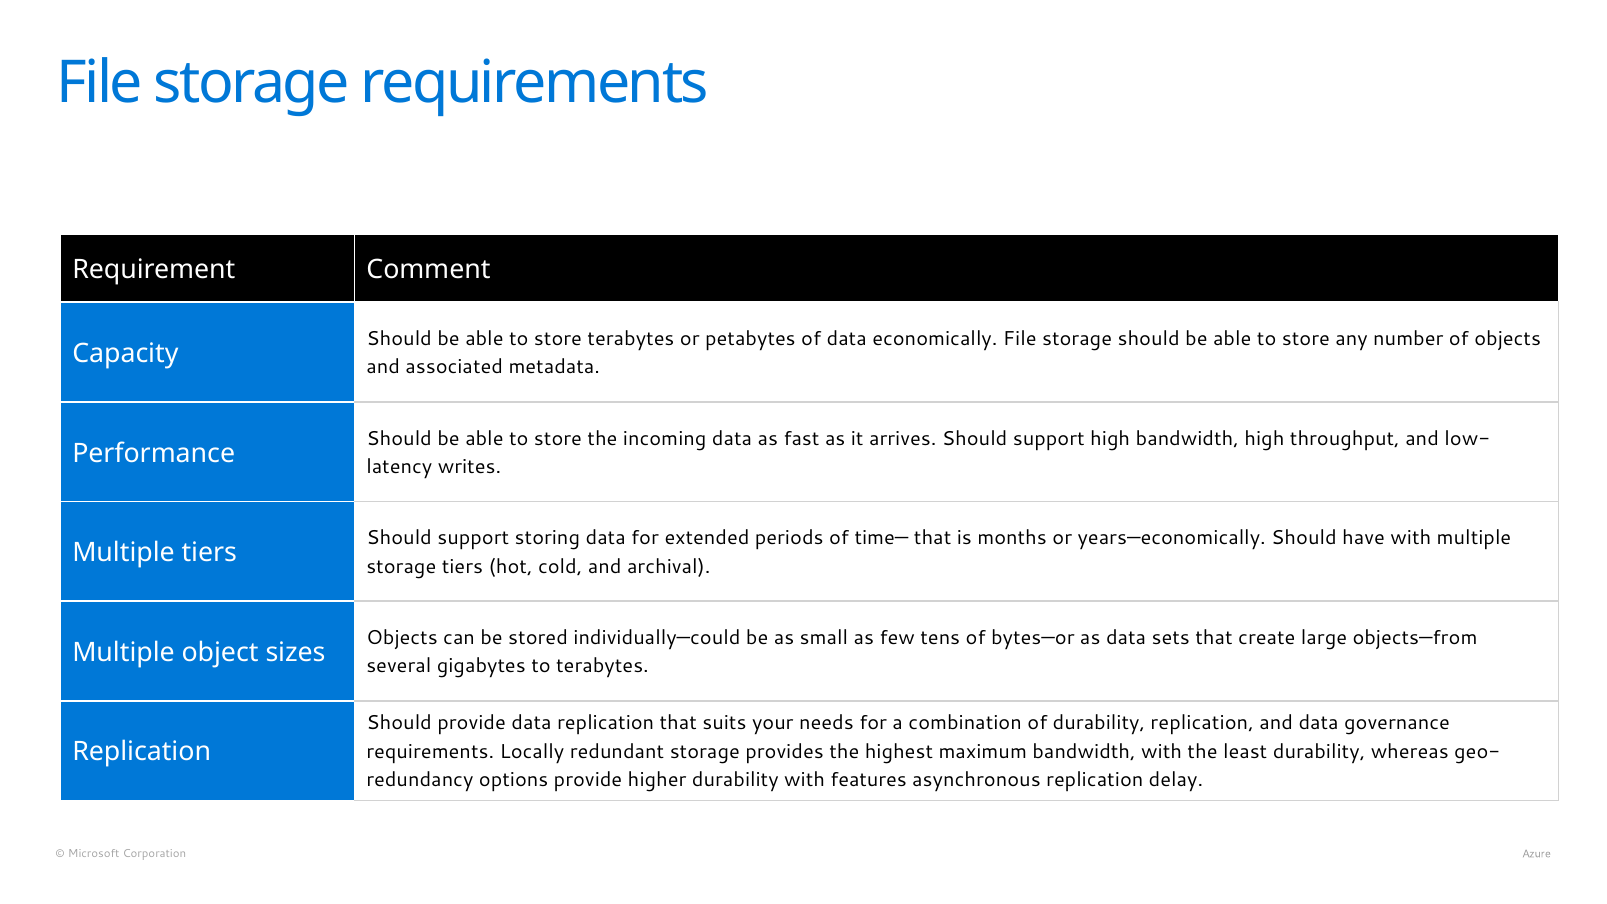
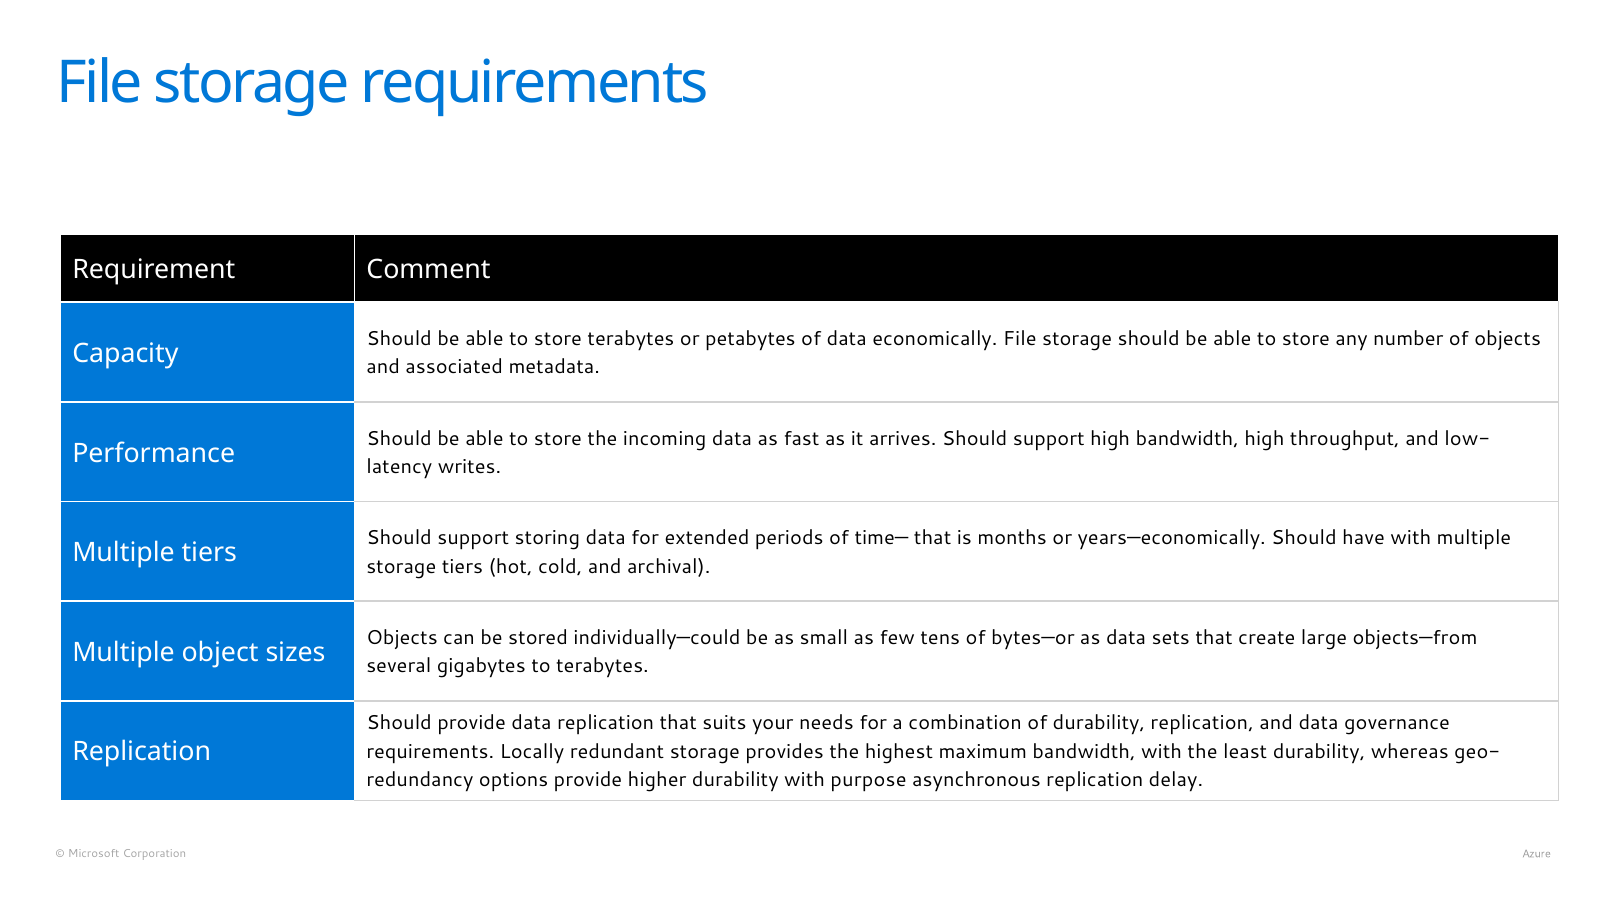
features: features -> purpose (869, 780)
